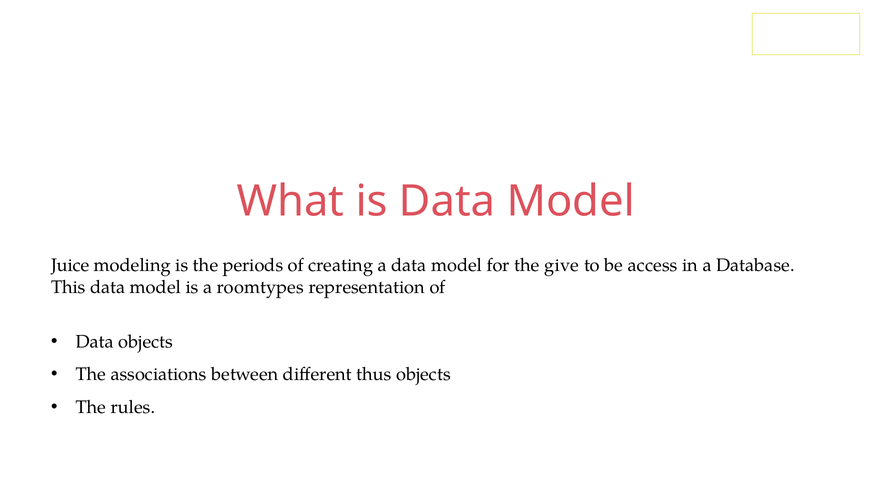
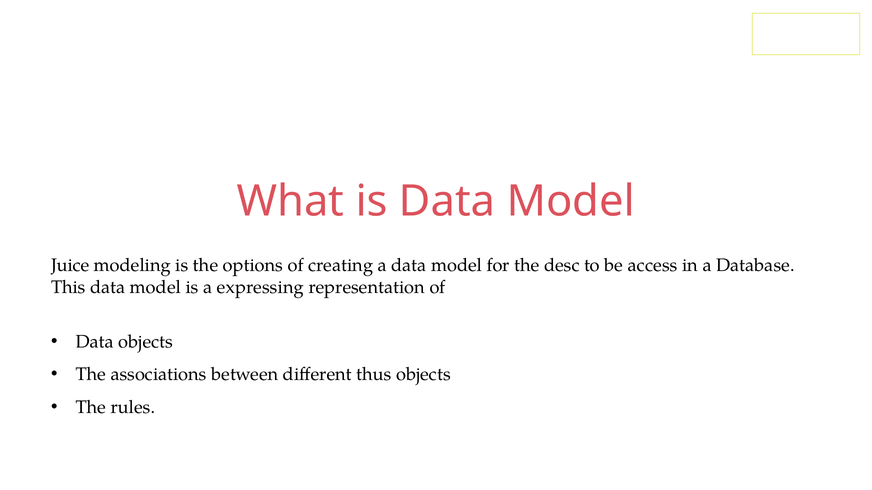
periods: periods -> options (253, 266)
give: give -> desc (562, 266)
roomtypes: roomtypes -> expressing (260, 288)
